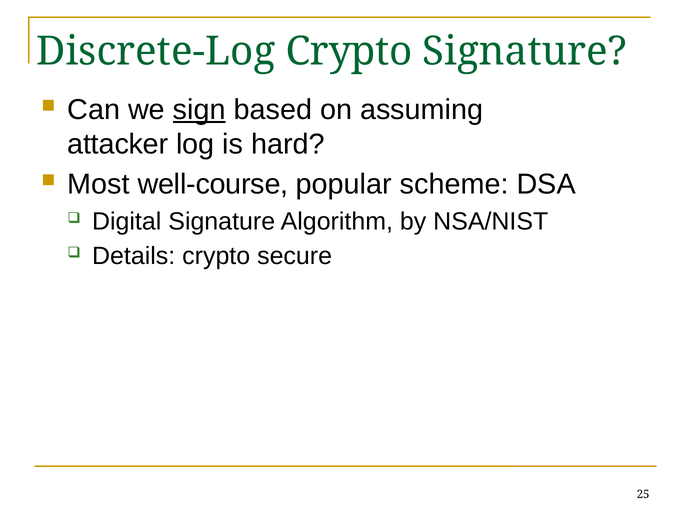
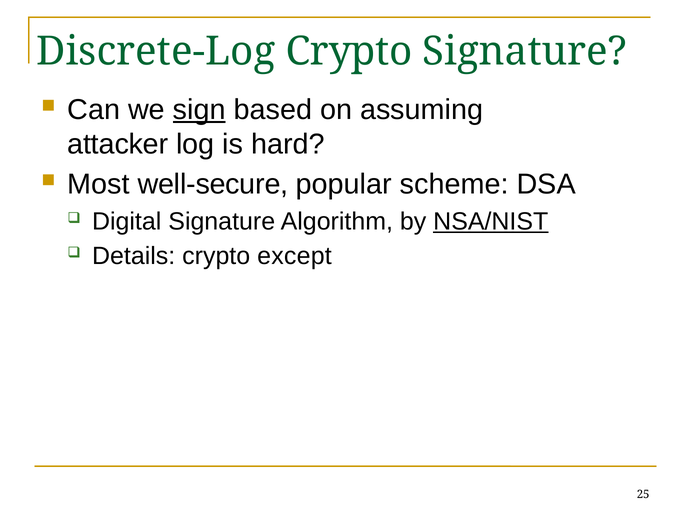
well-course: well-course -> well-secure (213, 184)
NSA/NIST underline: none -> present (491, 221)
secure: secure -> except (294, 256)
